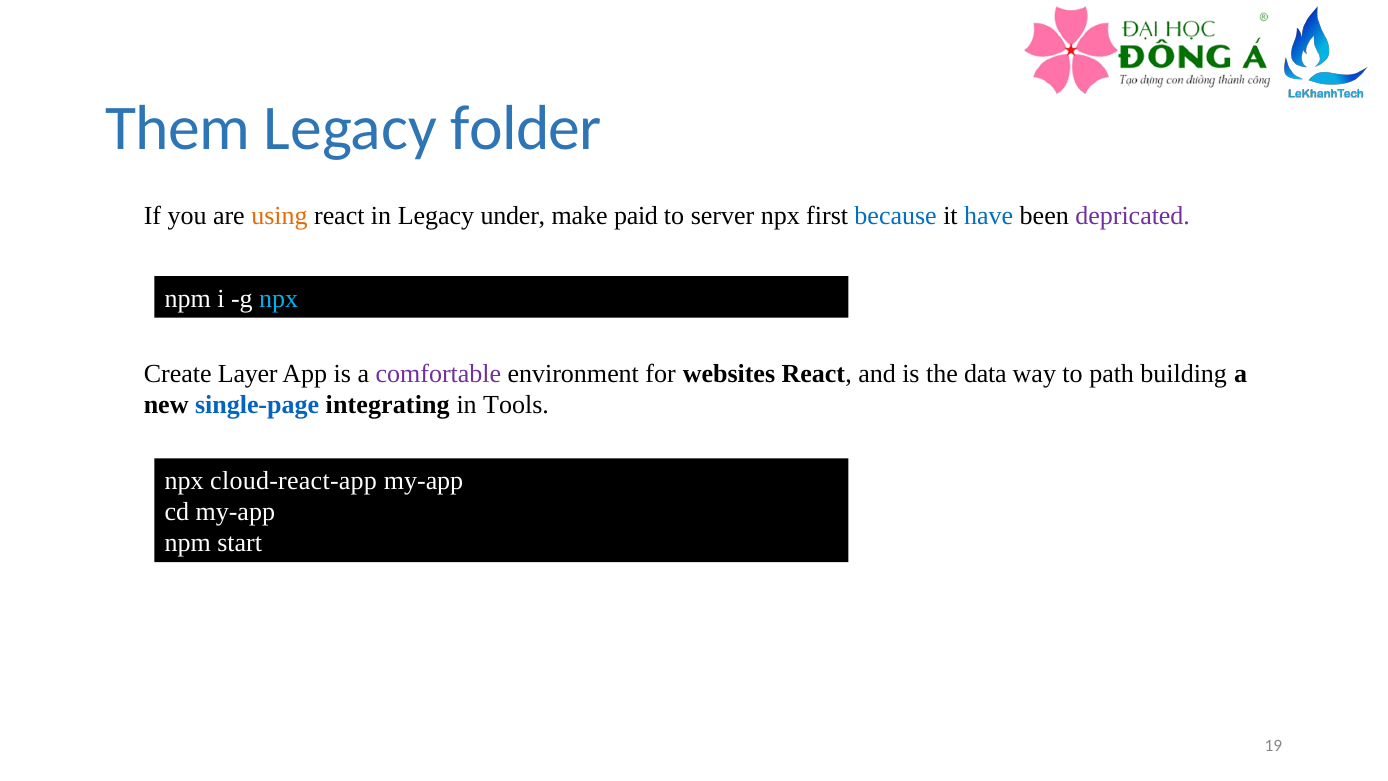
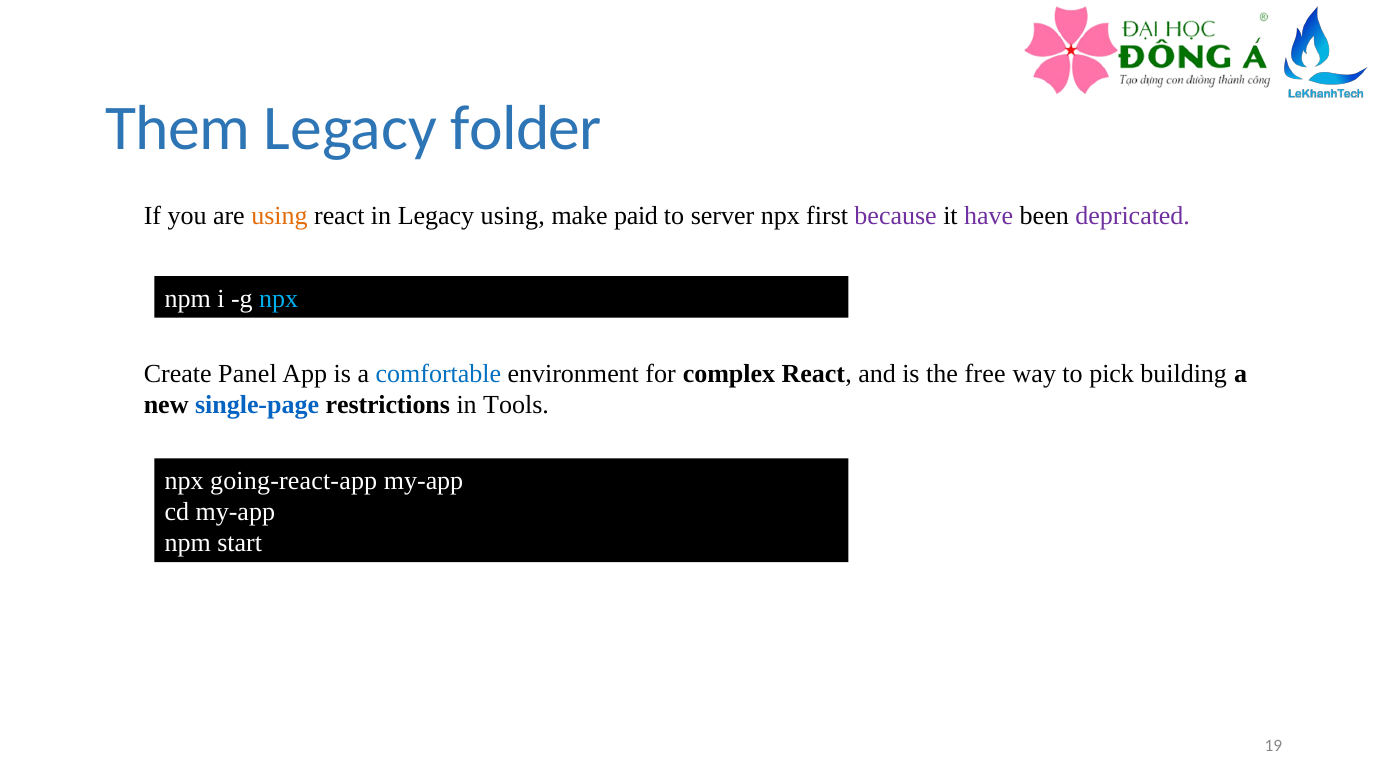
Legacy under: under -> using (513, 216)
because colour: blue -> purple (896, 216)
have colour: blue -> purple (989, 216)
Layer: Layer -> Panel (247, 374)
comfortable colour: purple -> blue (438, 374)
websites: websites -> complex (729, 374)
data: data -> free (985, 374)
path: path -> pick (1112, 374)
integrating: integrating -> restrictions (388, 405)
cloud-react-app: cloud-react-app -> going-react-app (294, 481)
